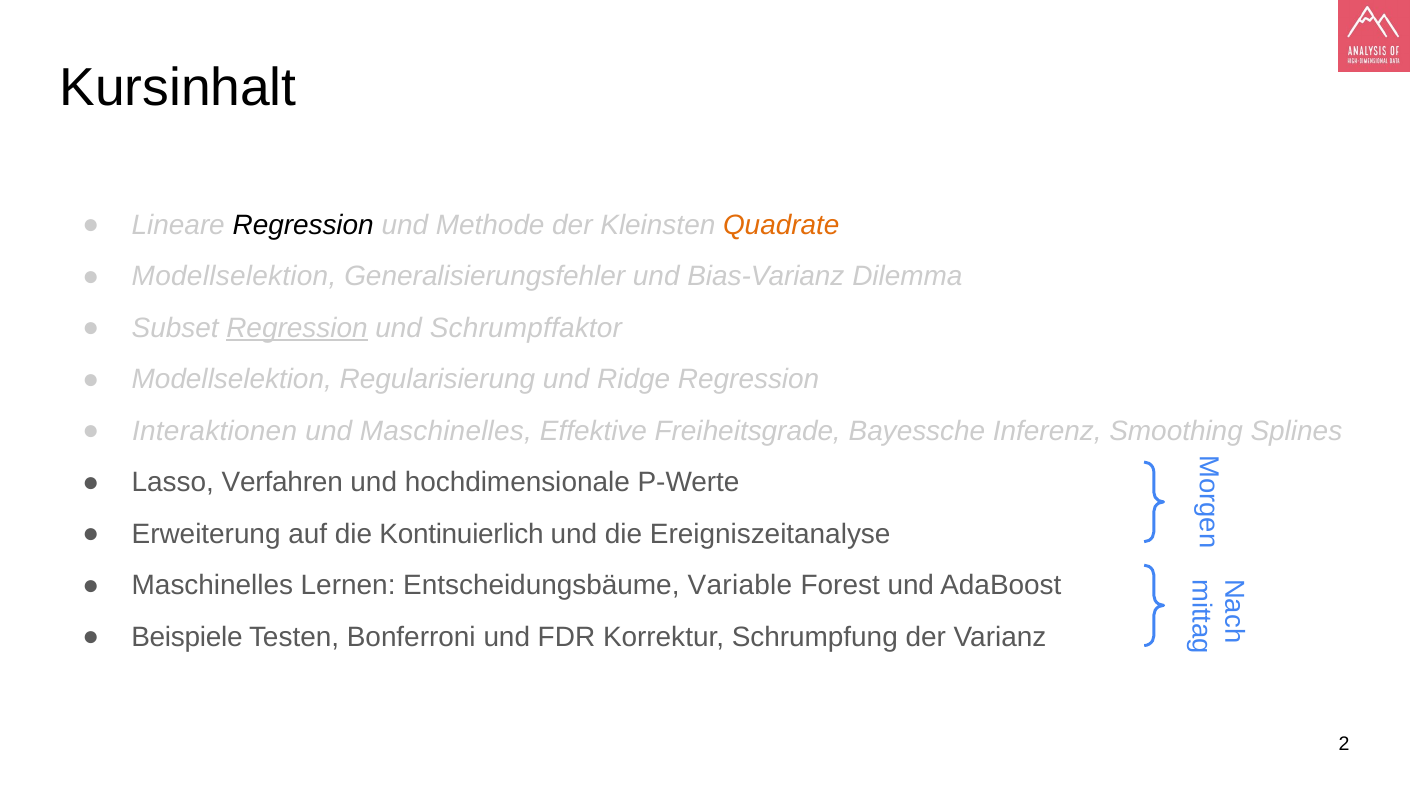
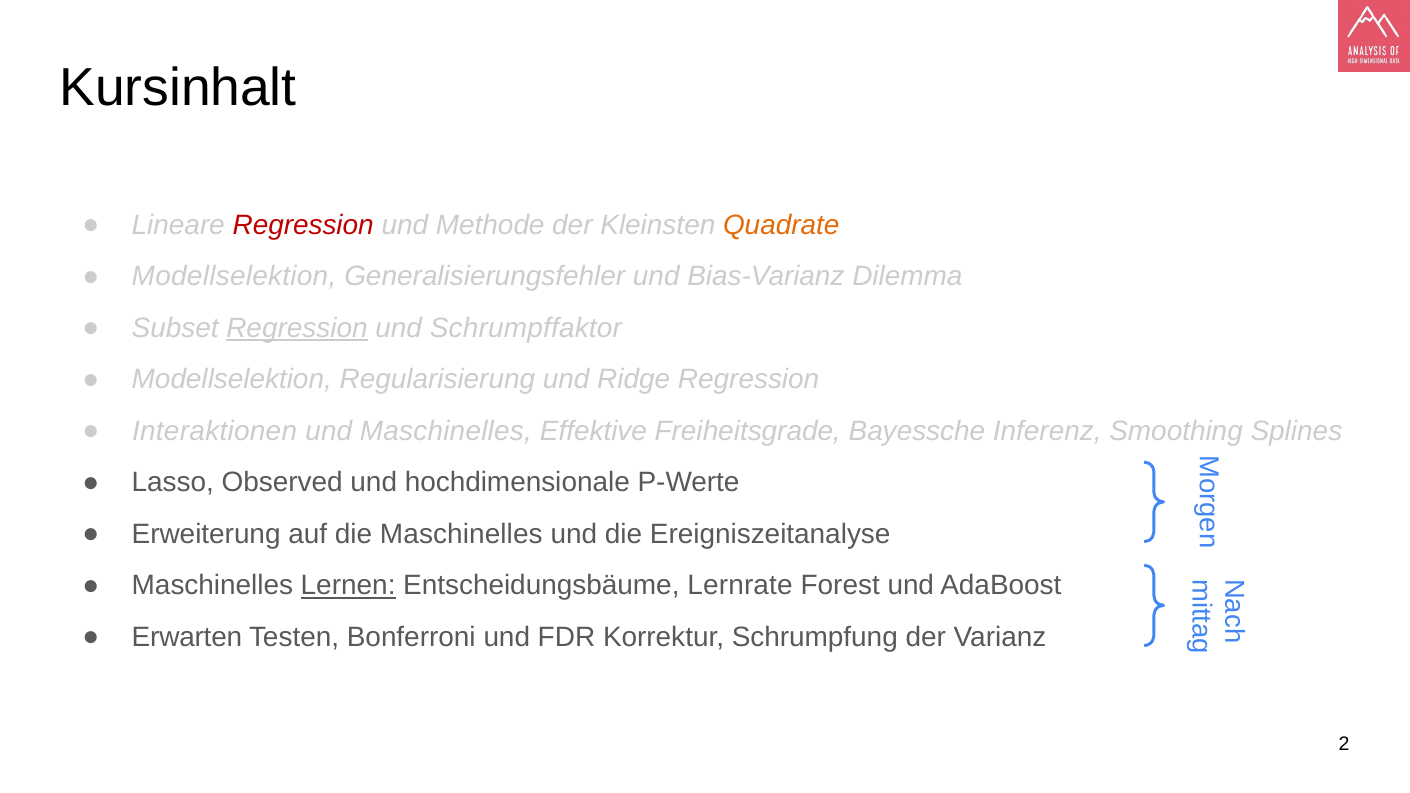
Regression colour: black -> red (303, 225)
Verfahren: Verfahren -> Observed (282, 483)
die Kontinuierlich: Kontinuierlich -> Maschinelles (461, 534)
Lernen underline: none -> present (348, 586)
Variable: Variable -> Lernrate (740, 586)
Beispiele: Beispiele -> Erwarten (187, 637)
